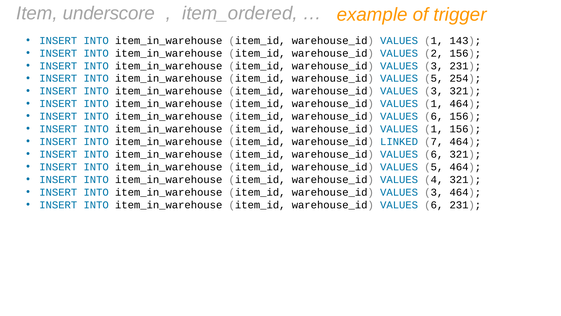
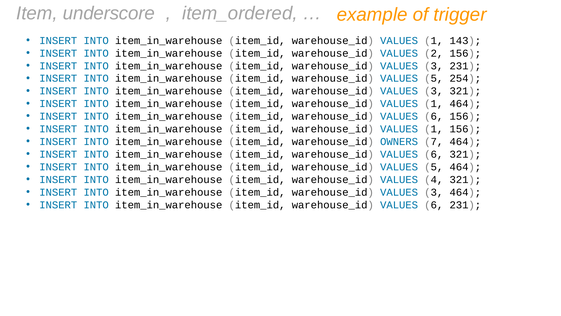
LINKED: LINKED -> OWNERS (399, 142)
